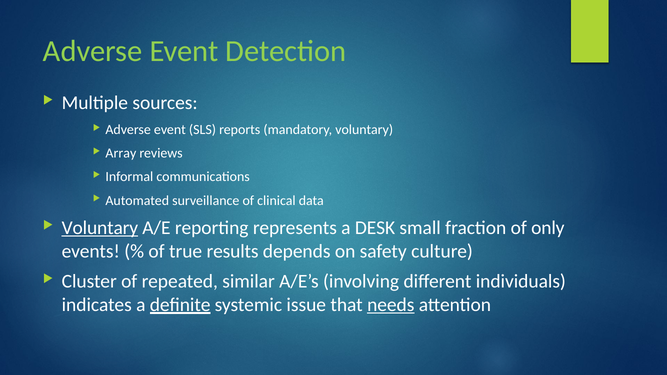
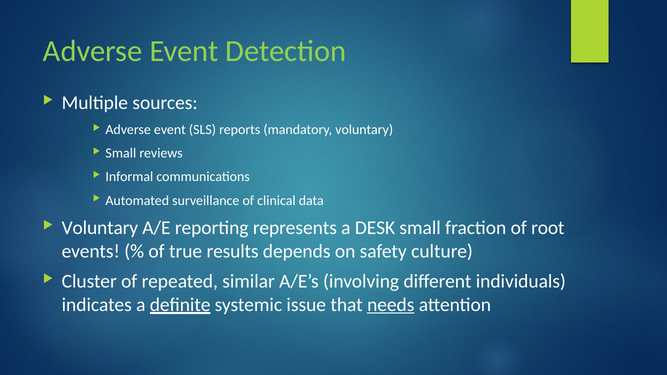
Array: Array -> Small (121, 153)
Voluntary underline: present -> none (100, 228)
only: only -> root (548, 228)
